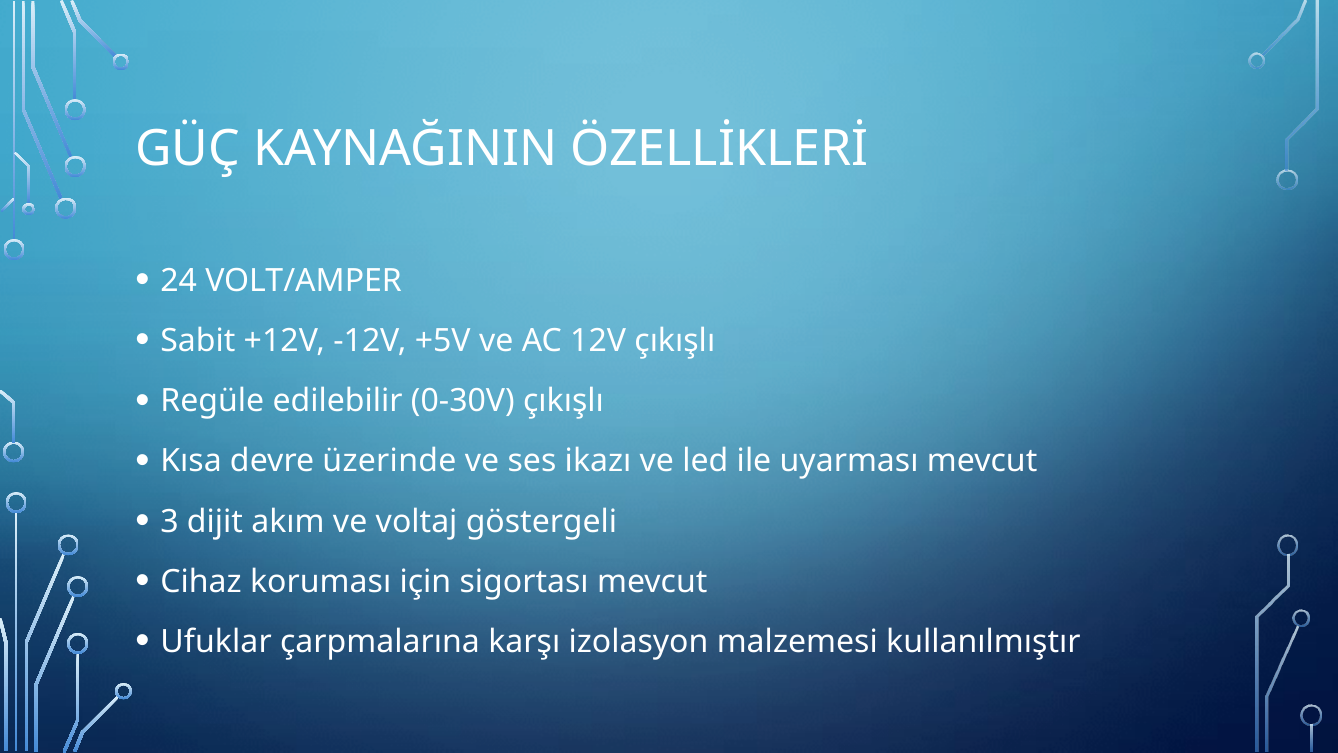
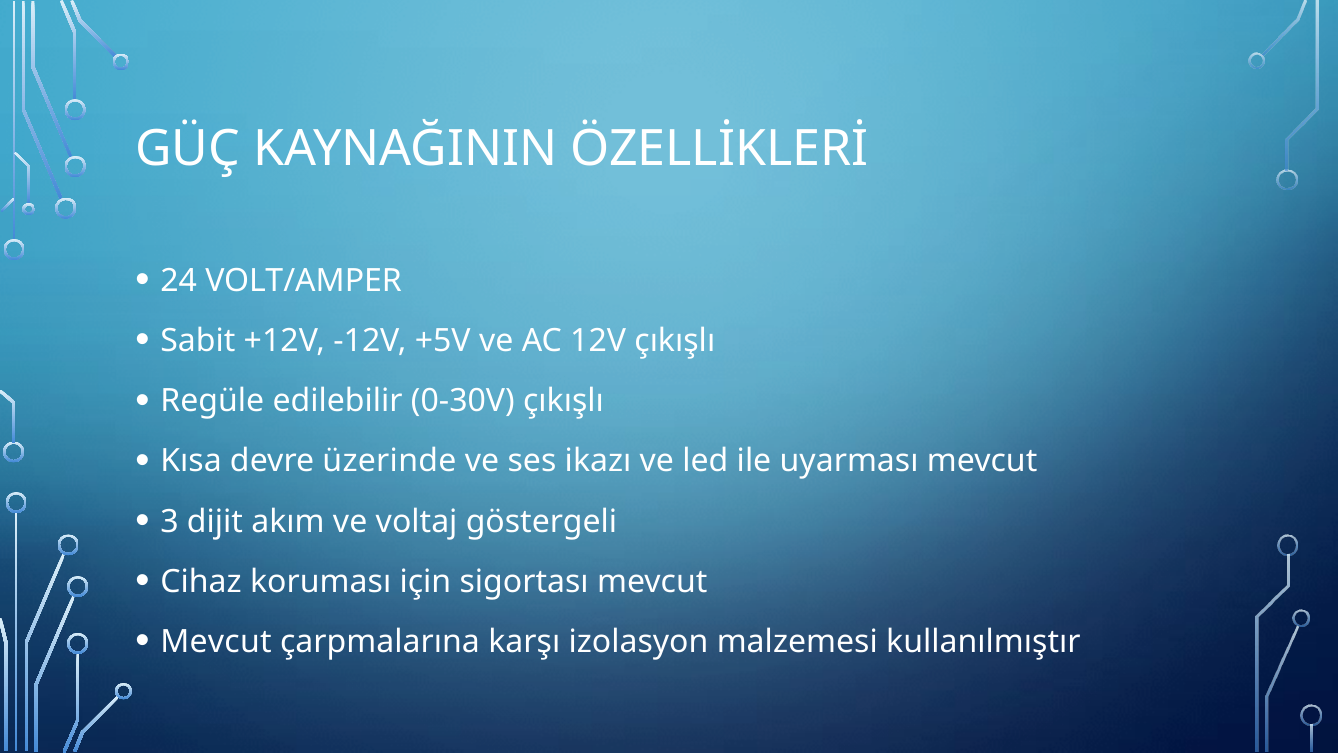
Ufuklar: Ufuklar -> Mevcut (216, 641)
